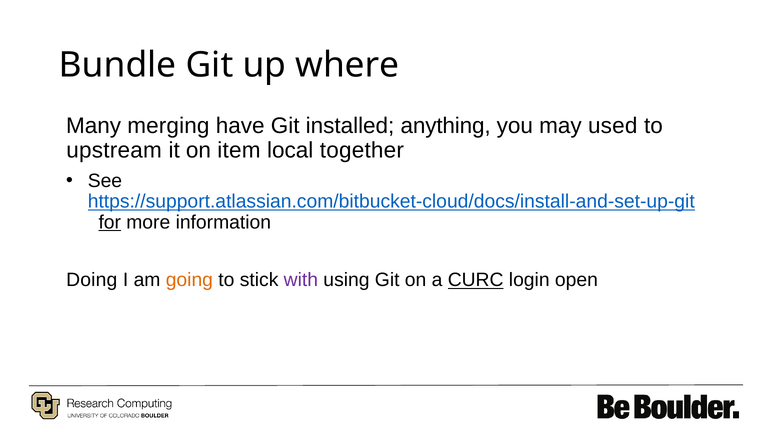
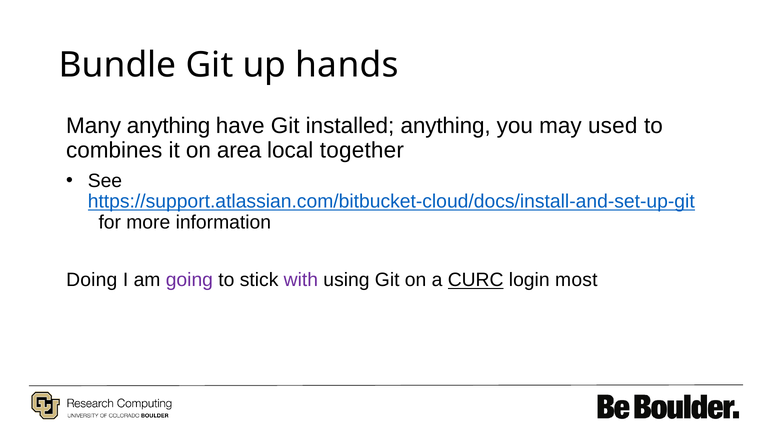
where: where -> hands (347, 65)
Many merging: merging -> anything (169, 126)
upstream: upstream -> combines (114, 150)
item: item -> area (239, 150)
for underline: present -> none (110, 222)
going colour: orange -> purple (189, 280)
open: open -> most (576, 280)
